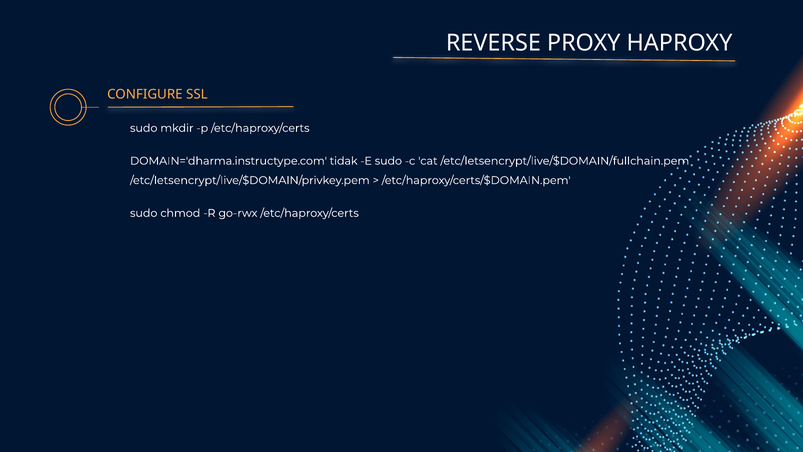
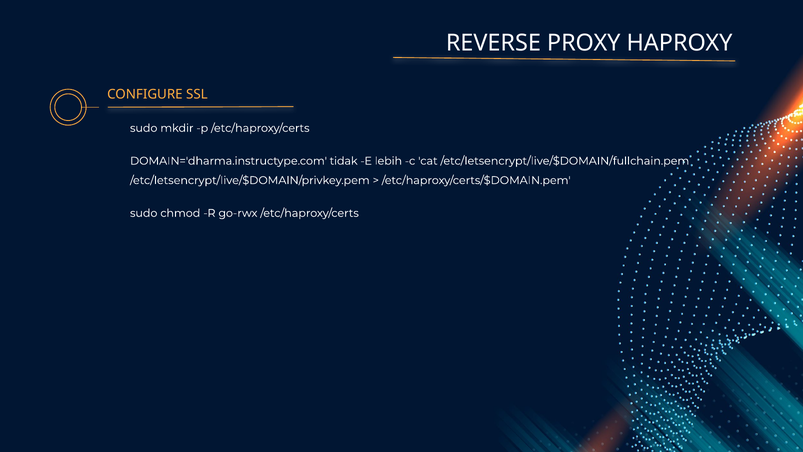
E sudo: sudo -> lebih (388, 161)
